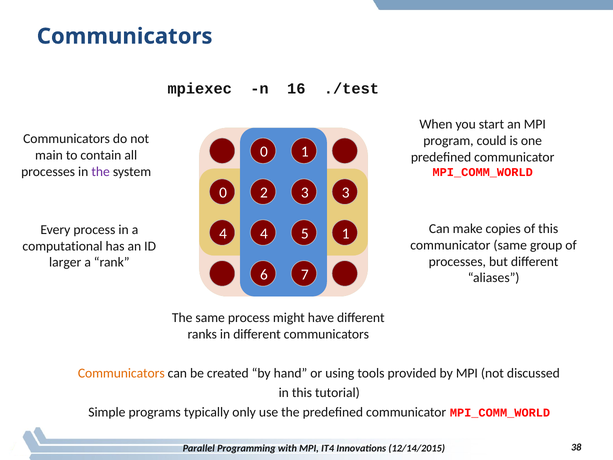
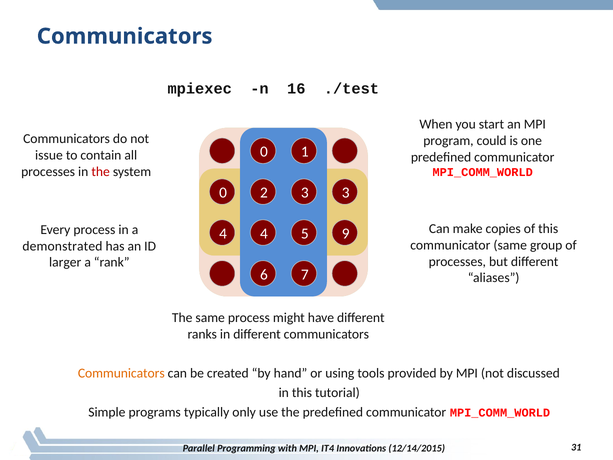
main: main -> issue (49, 155)
the colour: purple -> red (101, 171)
1: 1 -> 9 (346, 233)
computational: computational -> demonstrated (62, 246)
38: 38 -> 31 (576, 447)
